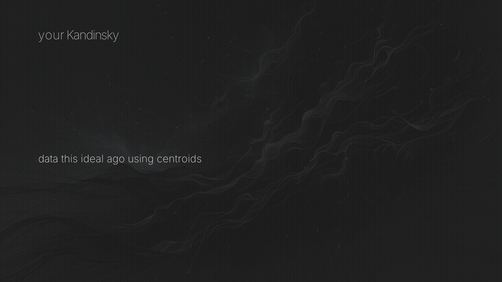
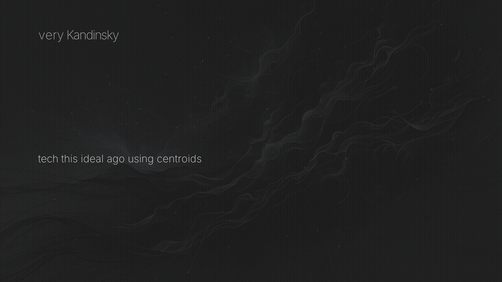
your: your -> very (51, 36)
data: data -> tech (48, 159)
